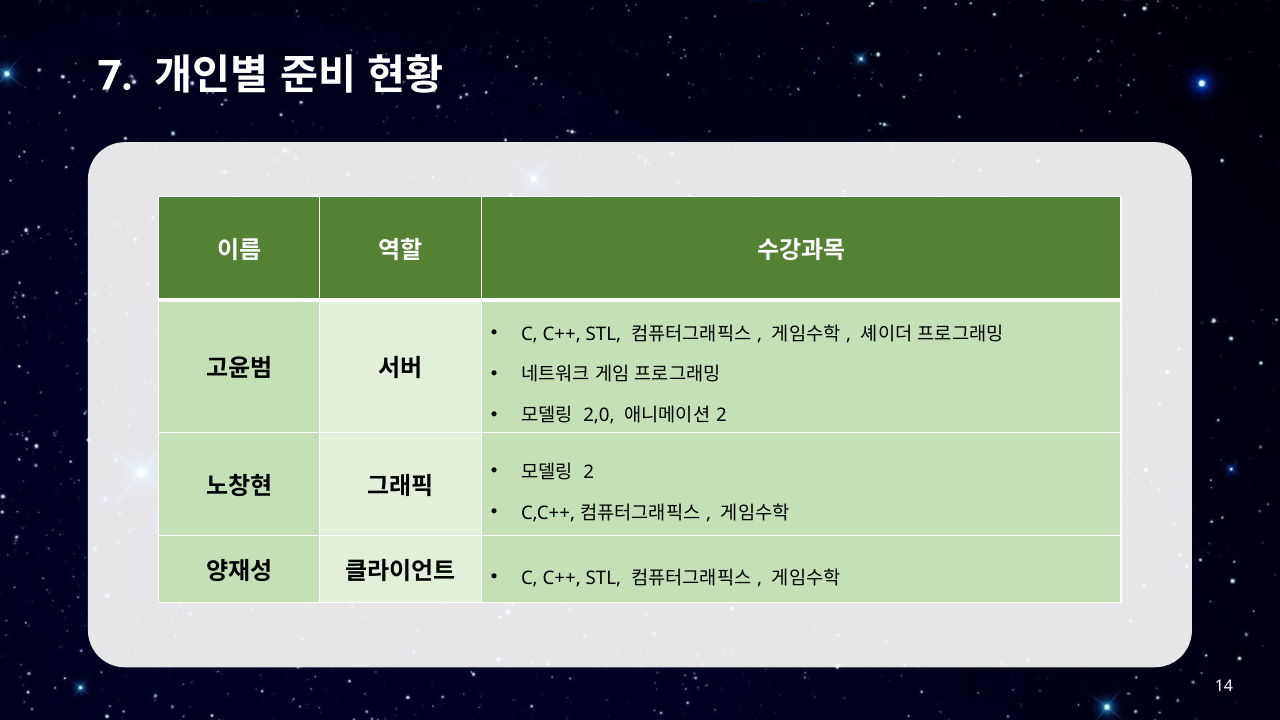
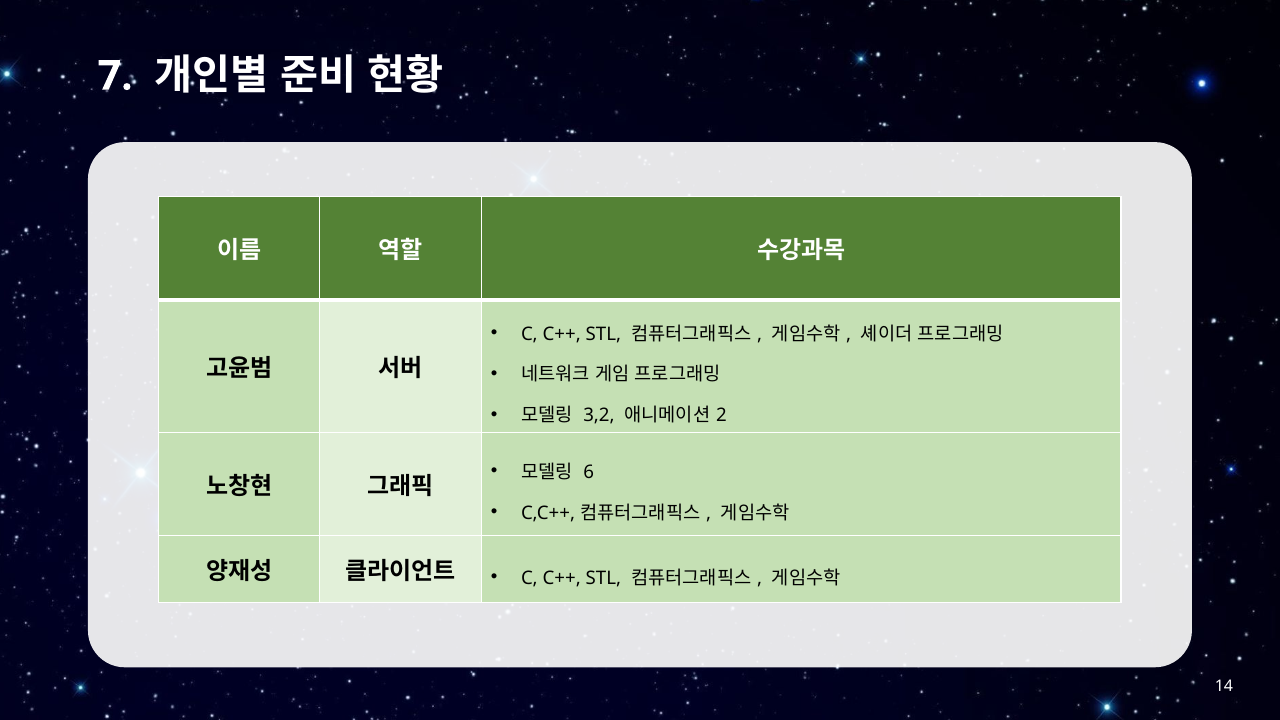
2,0: 2,0 -> 3,2 (599, 416)
2: 2 -> 6 (589, 472)
